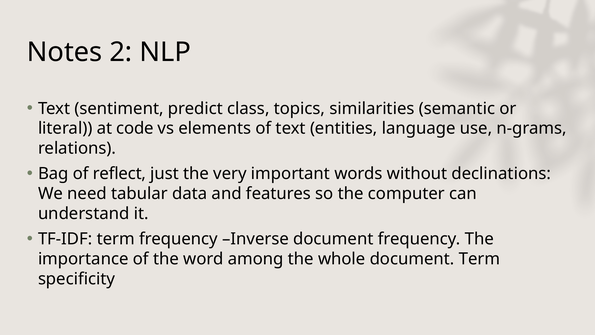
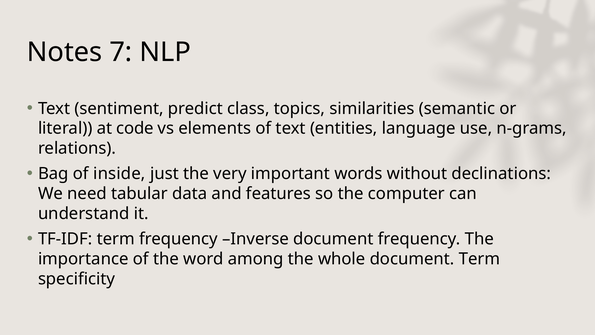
2: 2 -> 7 (121, 52)
reflect: reflect -> inside (119, 174)
